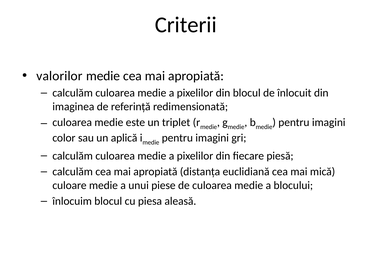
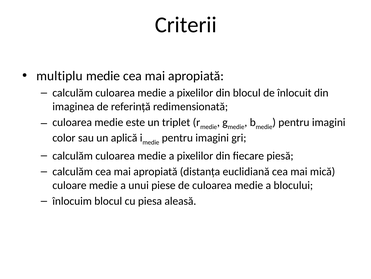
valorilor: valorilor -> multiplu (60, 76)
